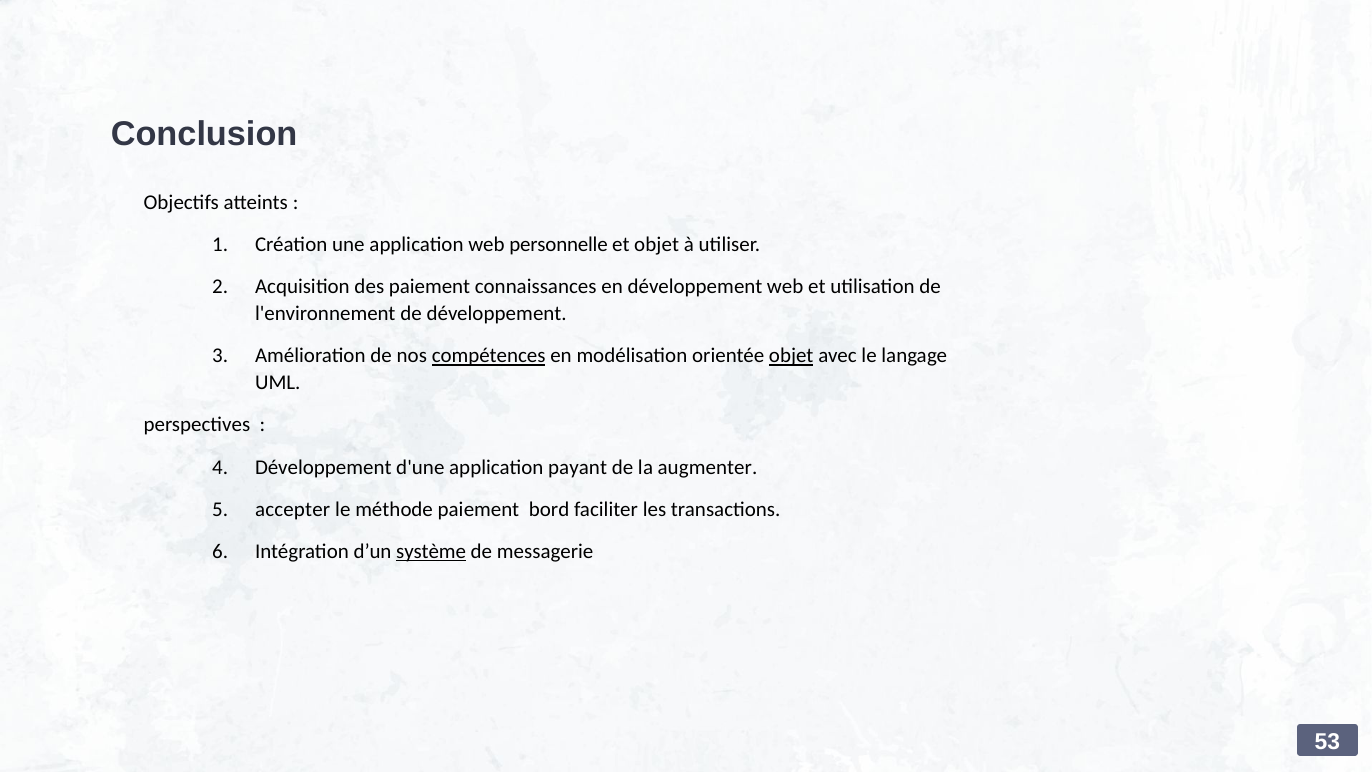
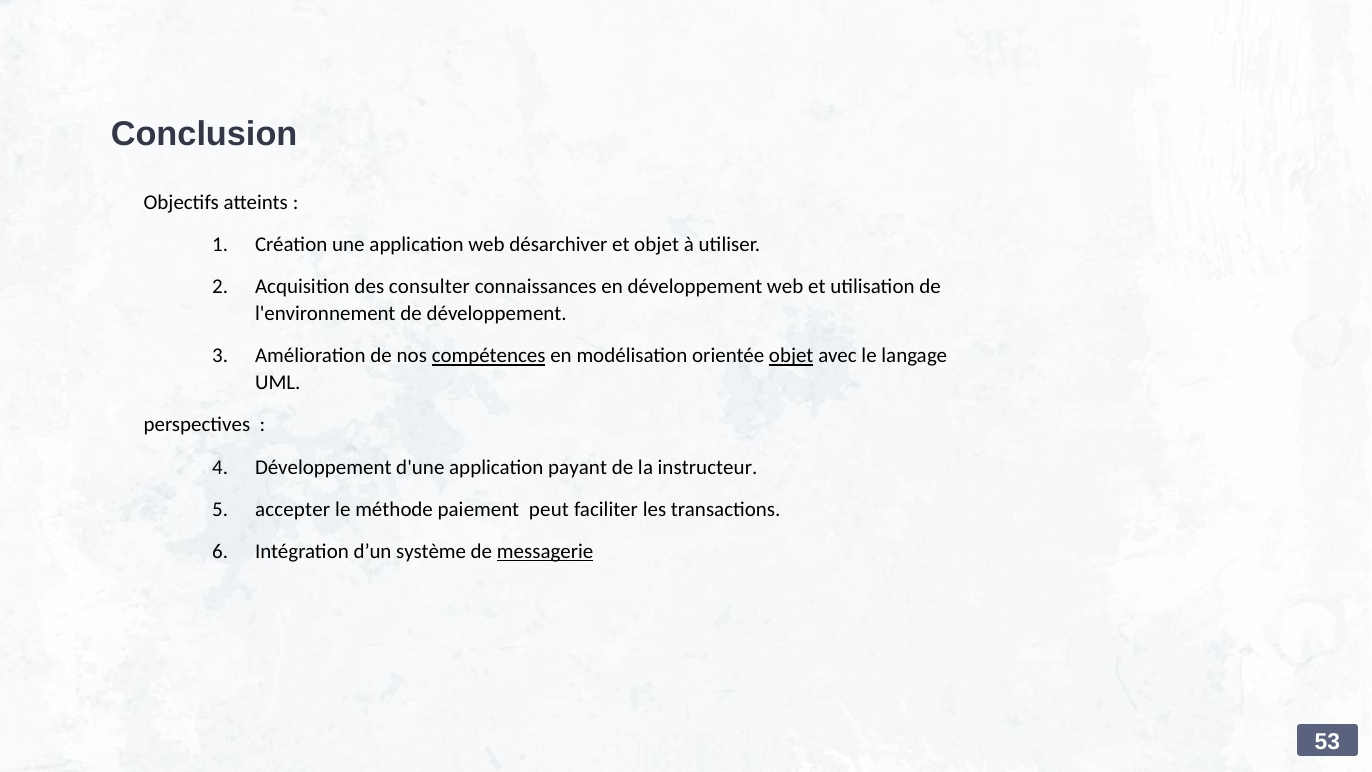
personnelle: personnelle -> désarchiver (558, 245)
des paiement: paiement -> consulter (429, 287)
augmenter: augmenter -> instructeur (708, 467)
bord: bord -> peut (549, 509)
système underline: present -> none (431, 551)
messagerie underline: none -> present (545, 551)
